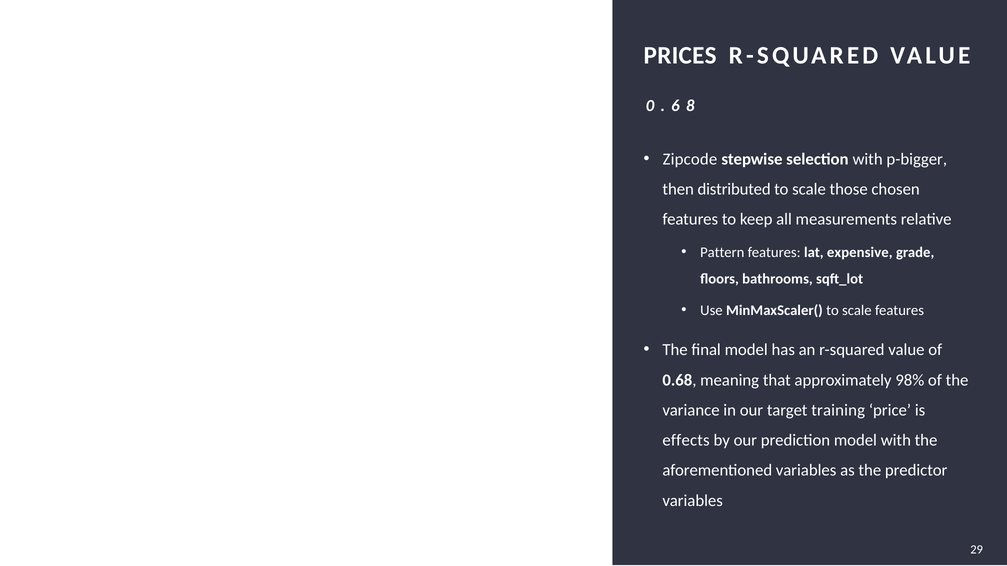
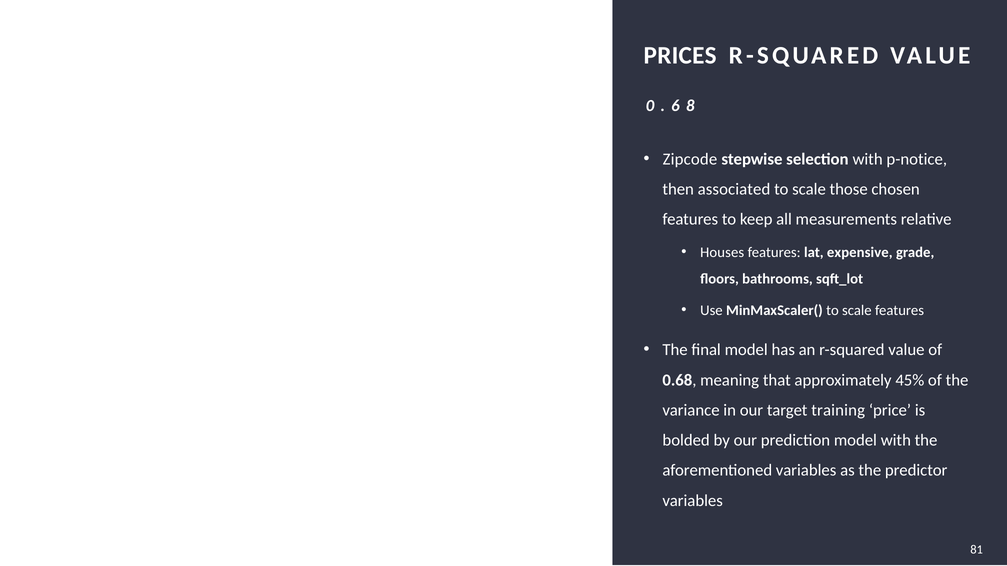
p-bigger: p-bigger -> p-notice (917, 159)
distributed: distributed -> associated (734, 189)
Pattern: Pattern -> Houses (722, 252)
98%: 98% -> 45% (910, 380)
effects: effects -> bolded (686, 441)
29: 29 -> 81 (977, 550)
